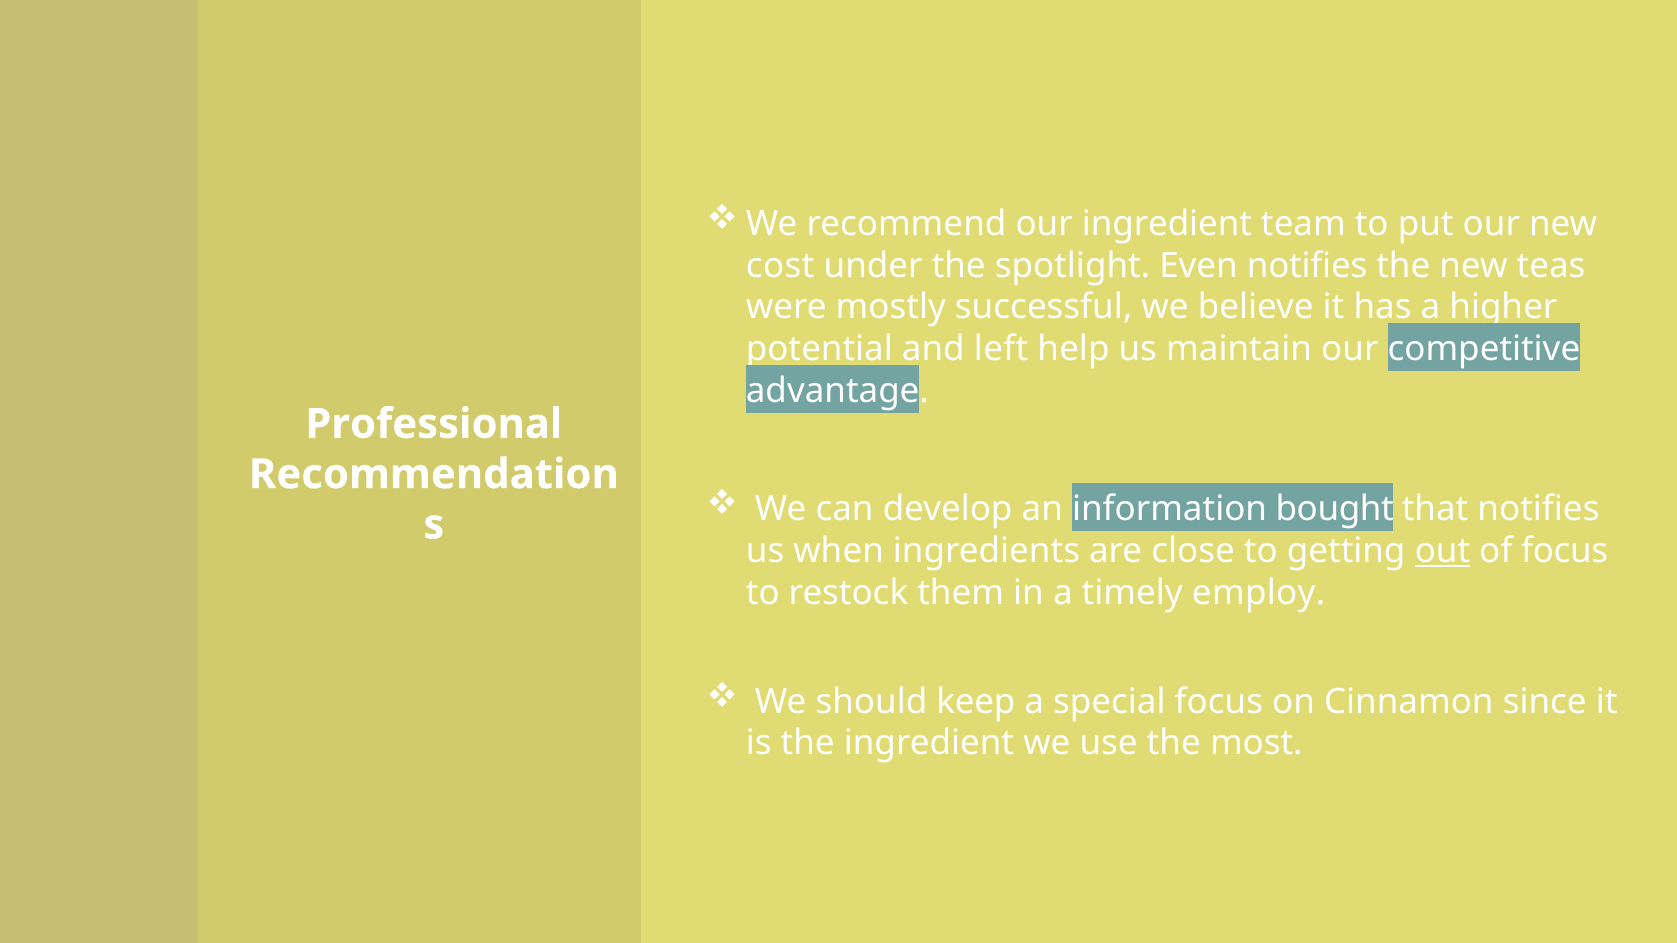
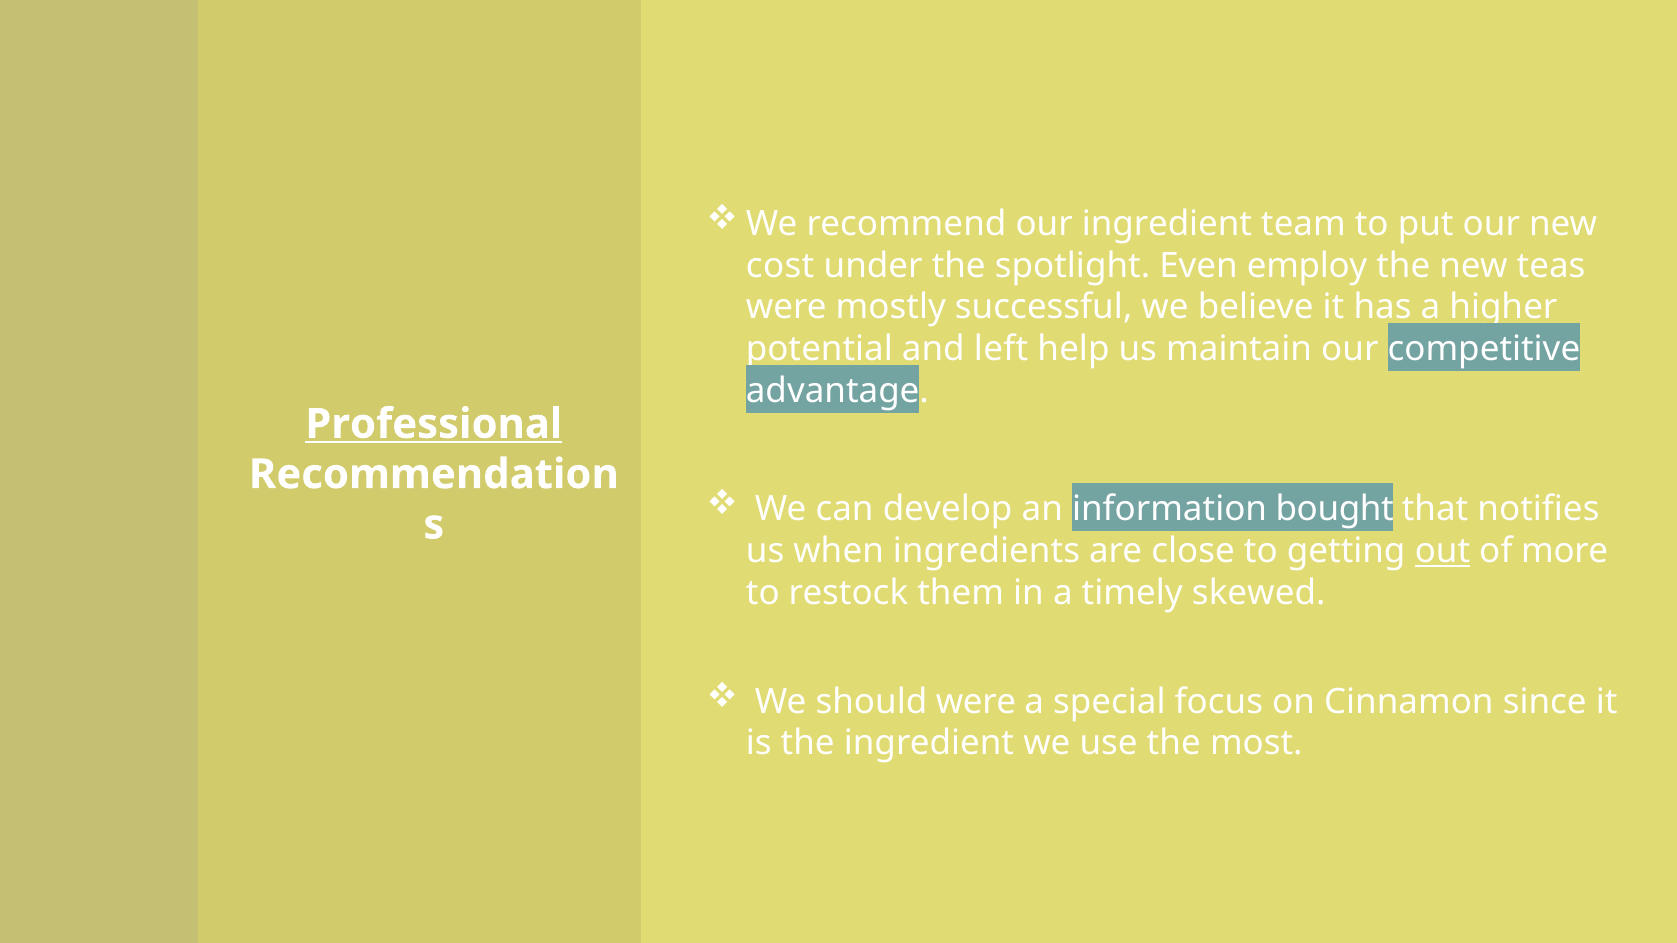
Even notifies: notifies -> employ (1307, 266)
Professional underline: none -> present (434, 424)
of focus: focus -> more (1565, 551)
employ: employ -> skewed (1259, 593)
should keep: keep -> were (976, 702)
